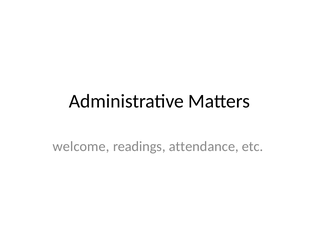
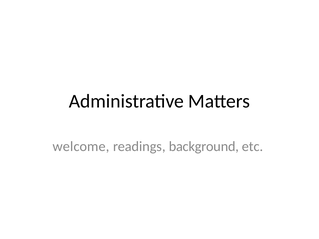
attendance: attendance -> background (204, 147)
